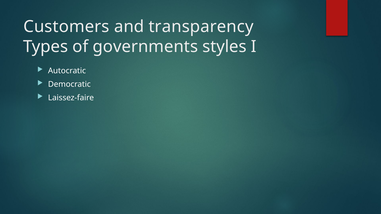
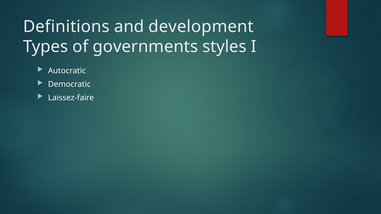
Customers: Customers -> Definitions (66, 27)
transparency: transparency -> development (201, 27)
